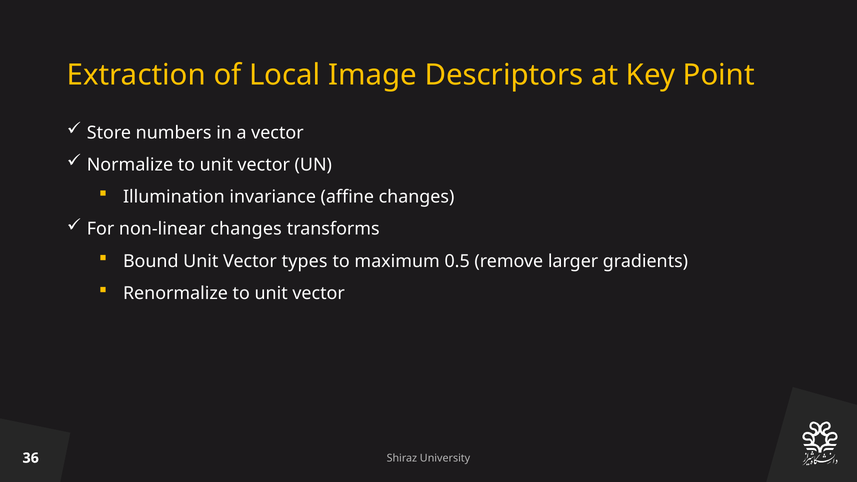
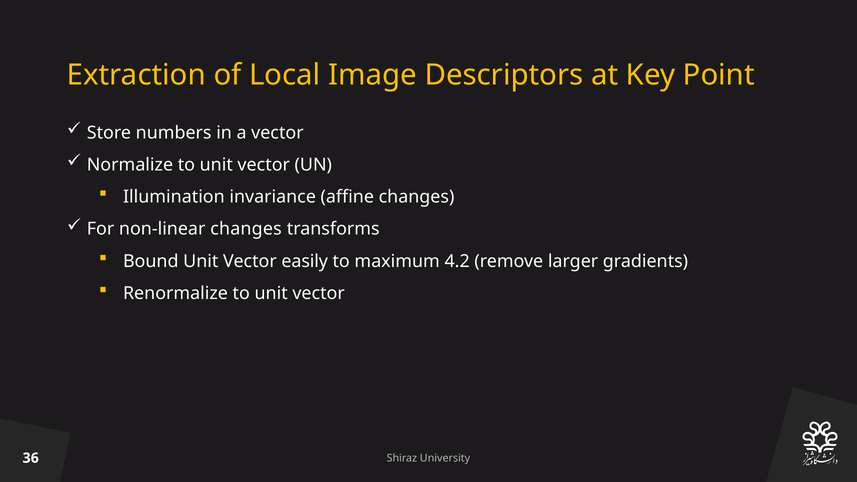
types: types -> easily (305, 261)
0.5: 0.5 -> 4.2 (457, 261)
